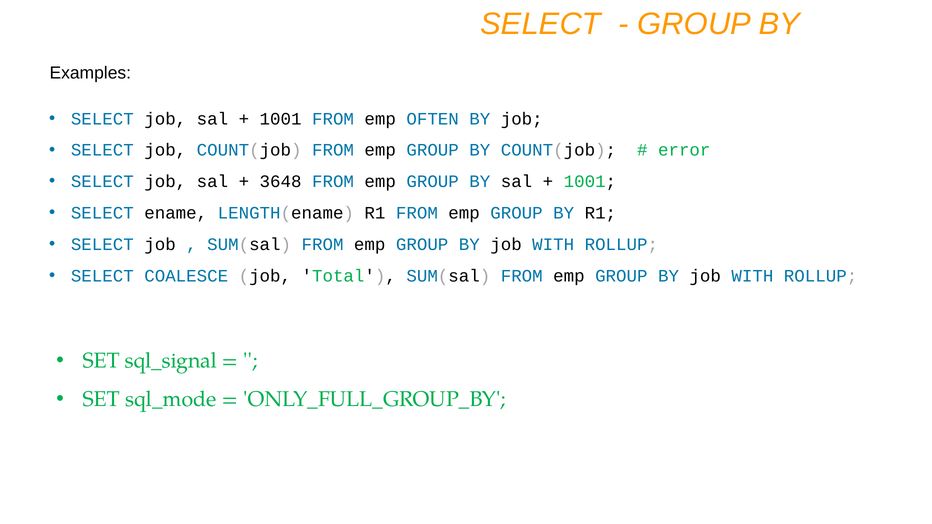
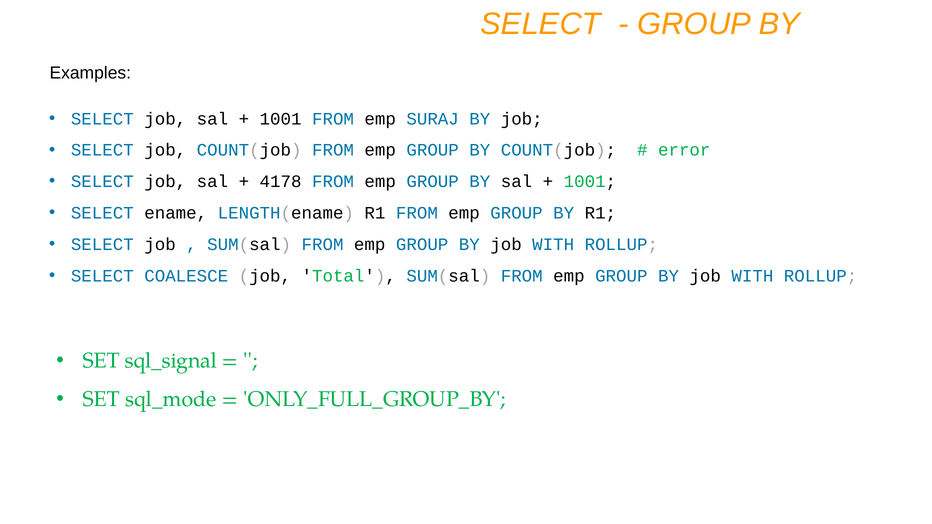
OFTEN: OFTEN -> SURAJ (433, 119)
3648: 3648 -> 4178 (281, 182)
